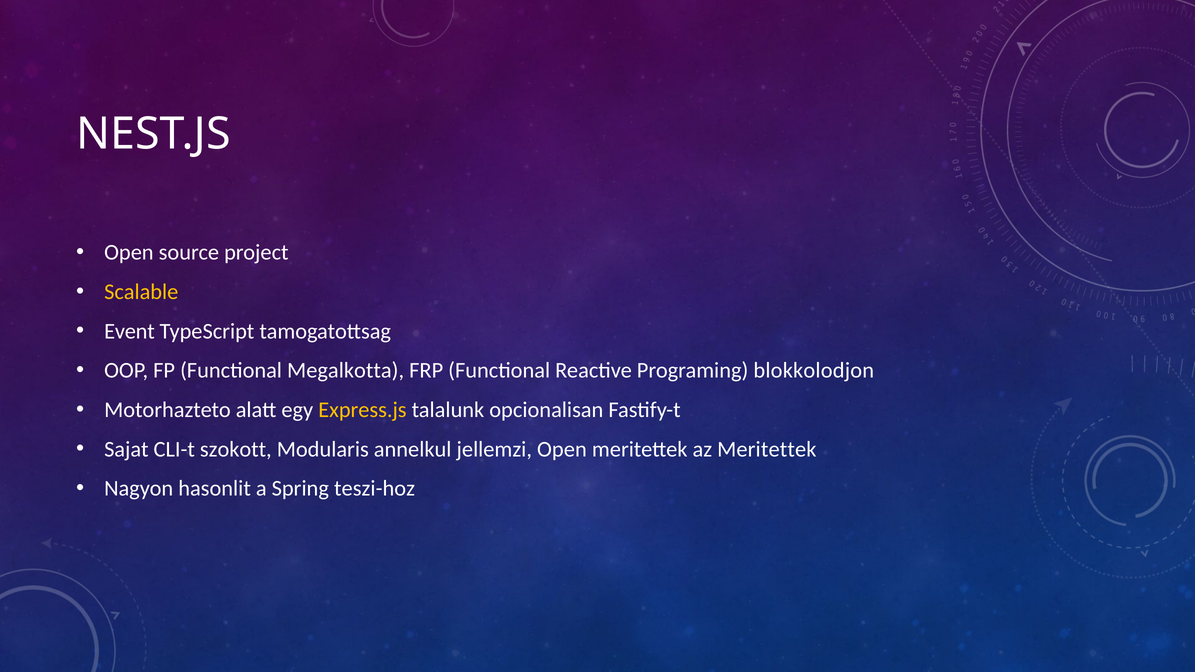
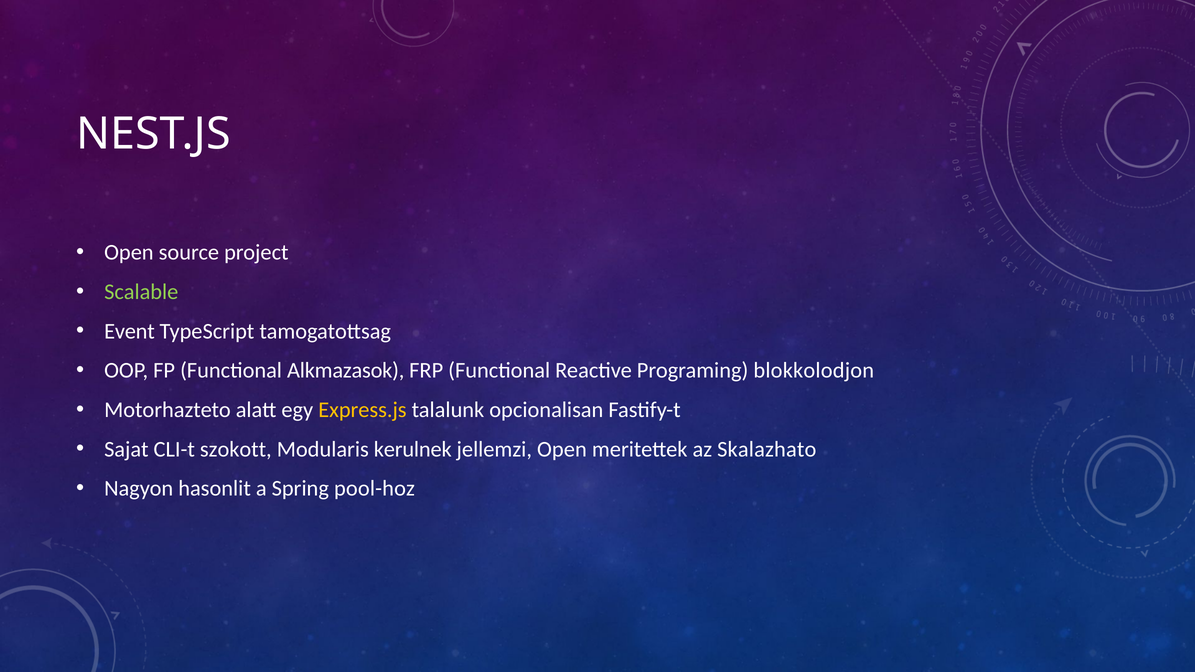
Scalable colour: yellow -> light green (141, 292)
Megalkotta: Megalkotta -> Alkmazasok (346, 371)
annelkul: annelkul -> kerulnek (413, 449)
az Meritettek: Meritettek -> Skalazhato (767, 449)
teszi-hoz: teszi-hoz -> pool-hoz (375, 489)
